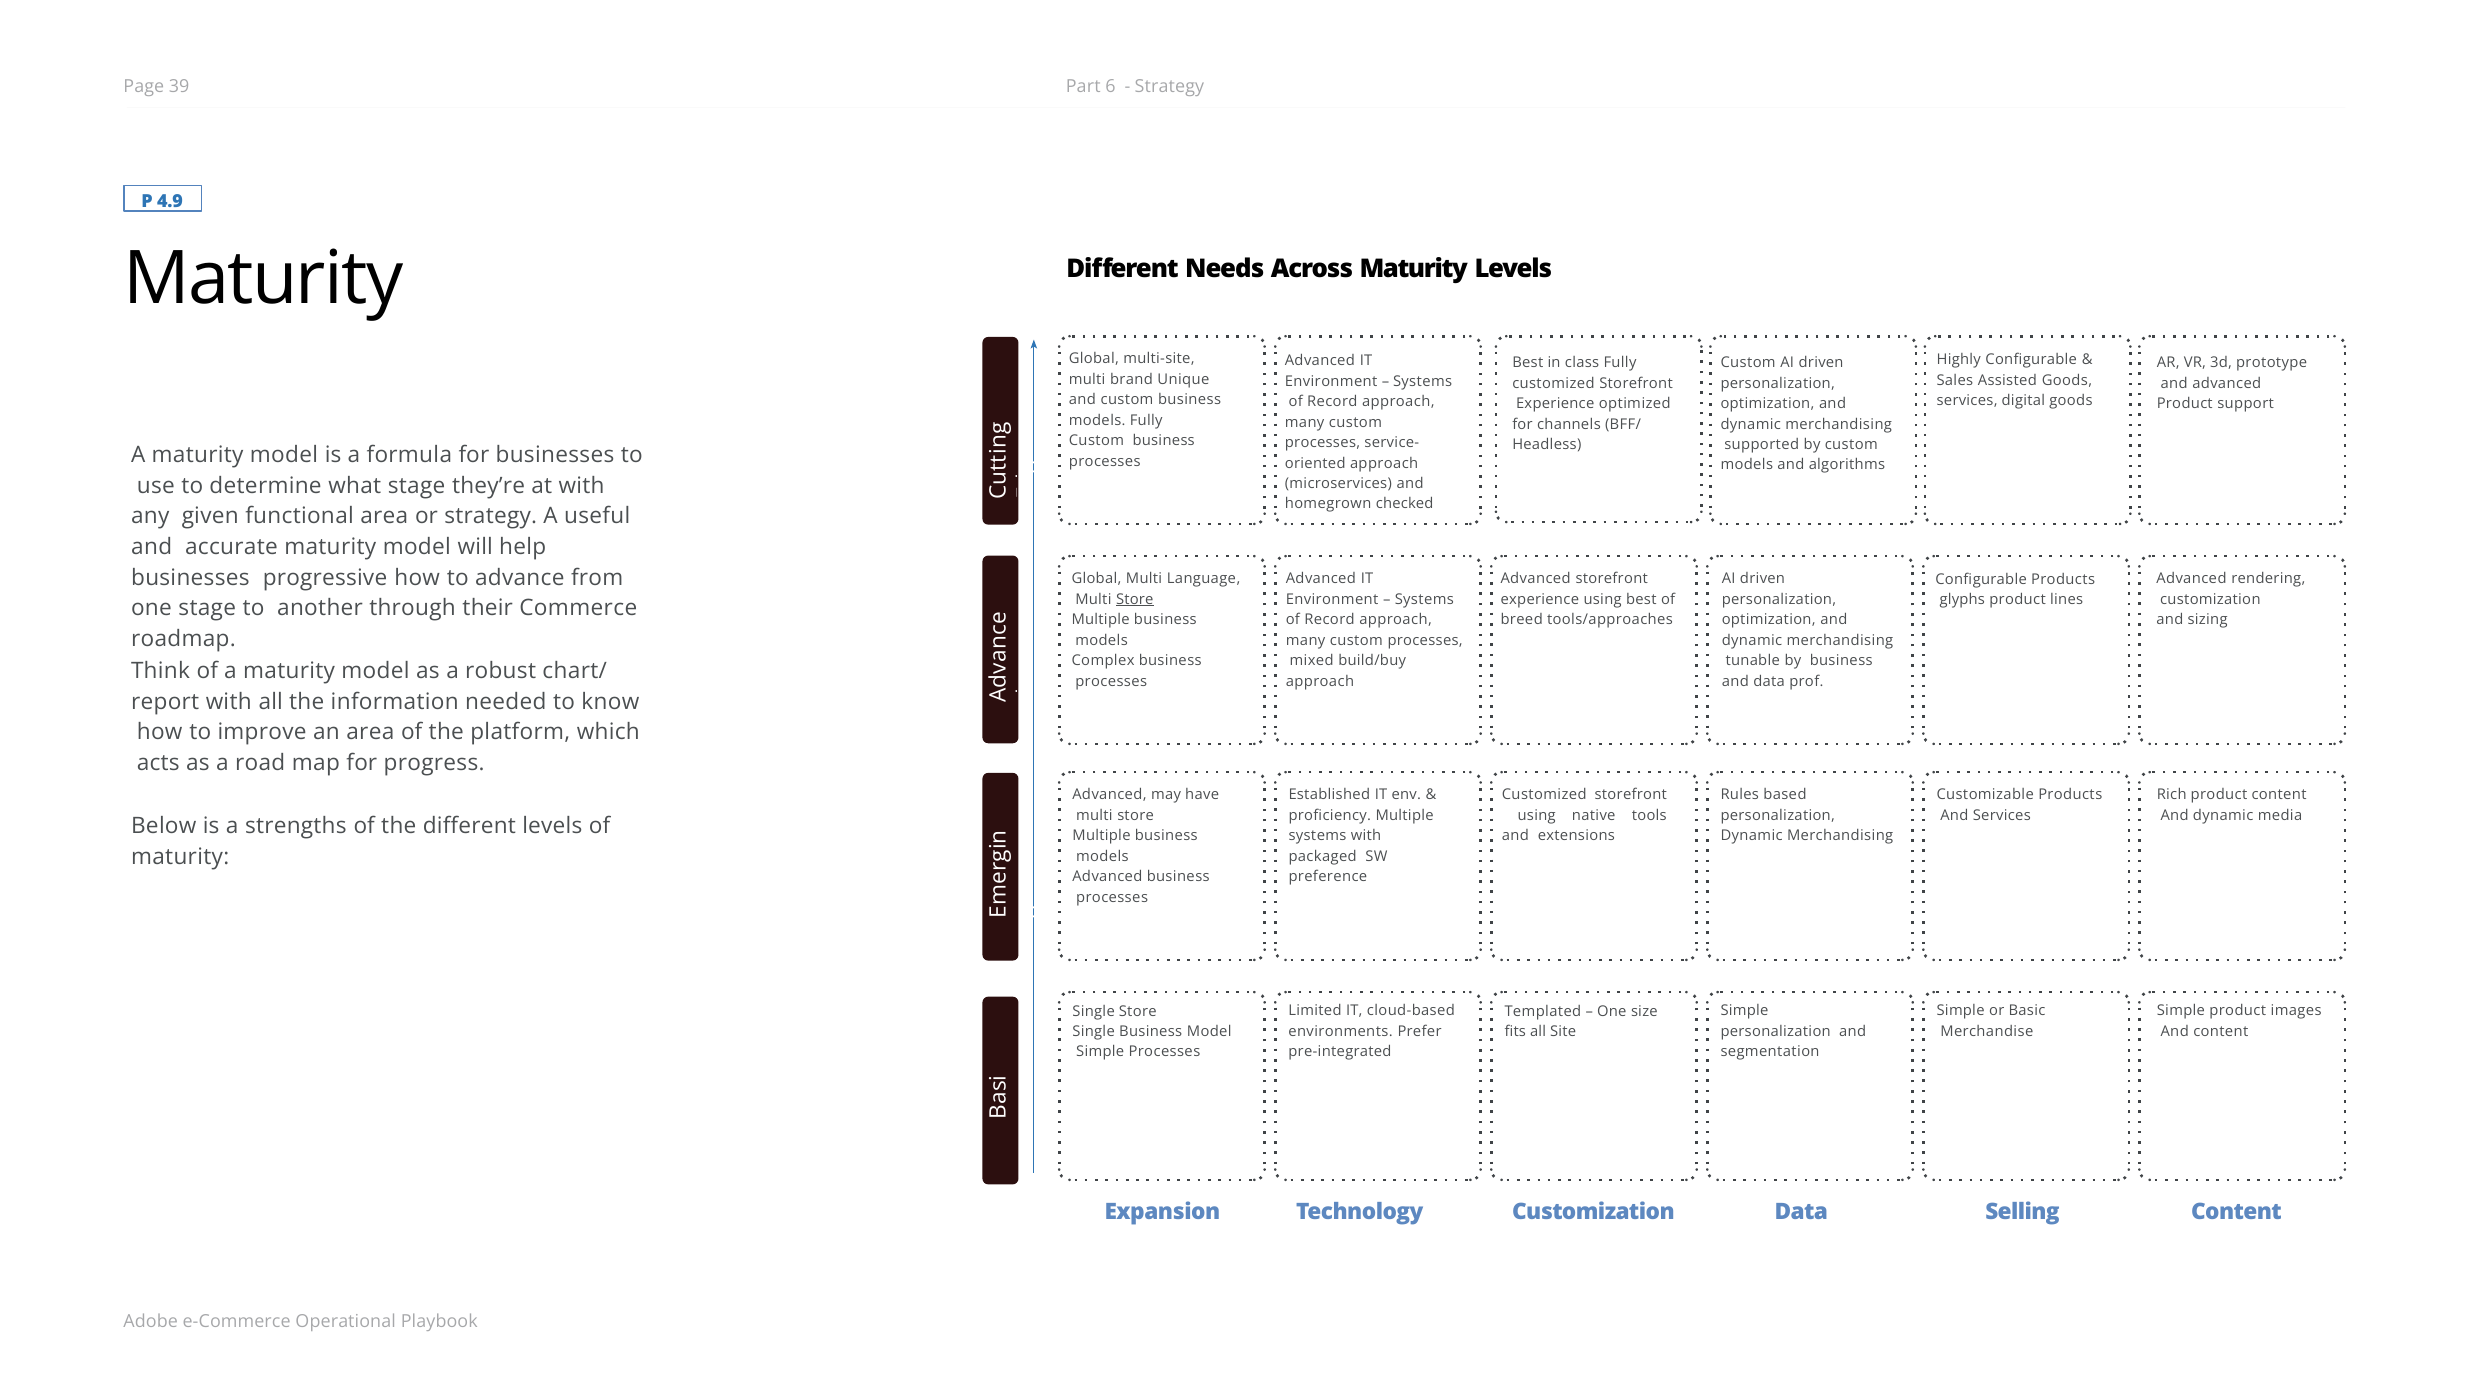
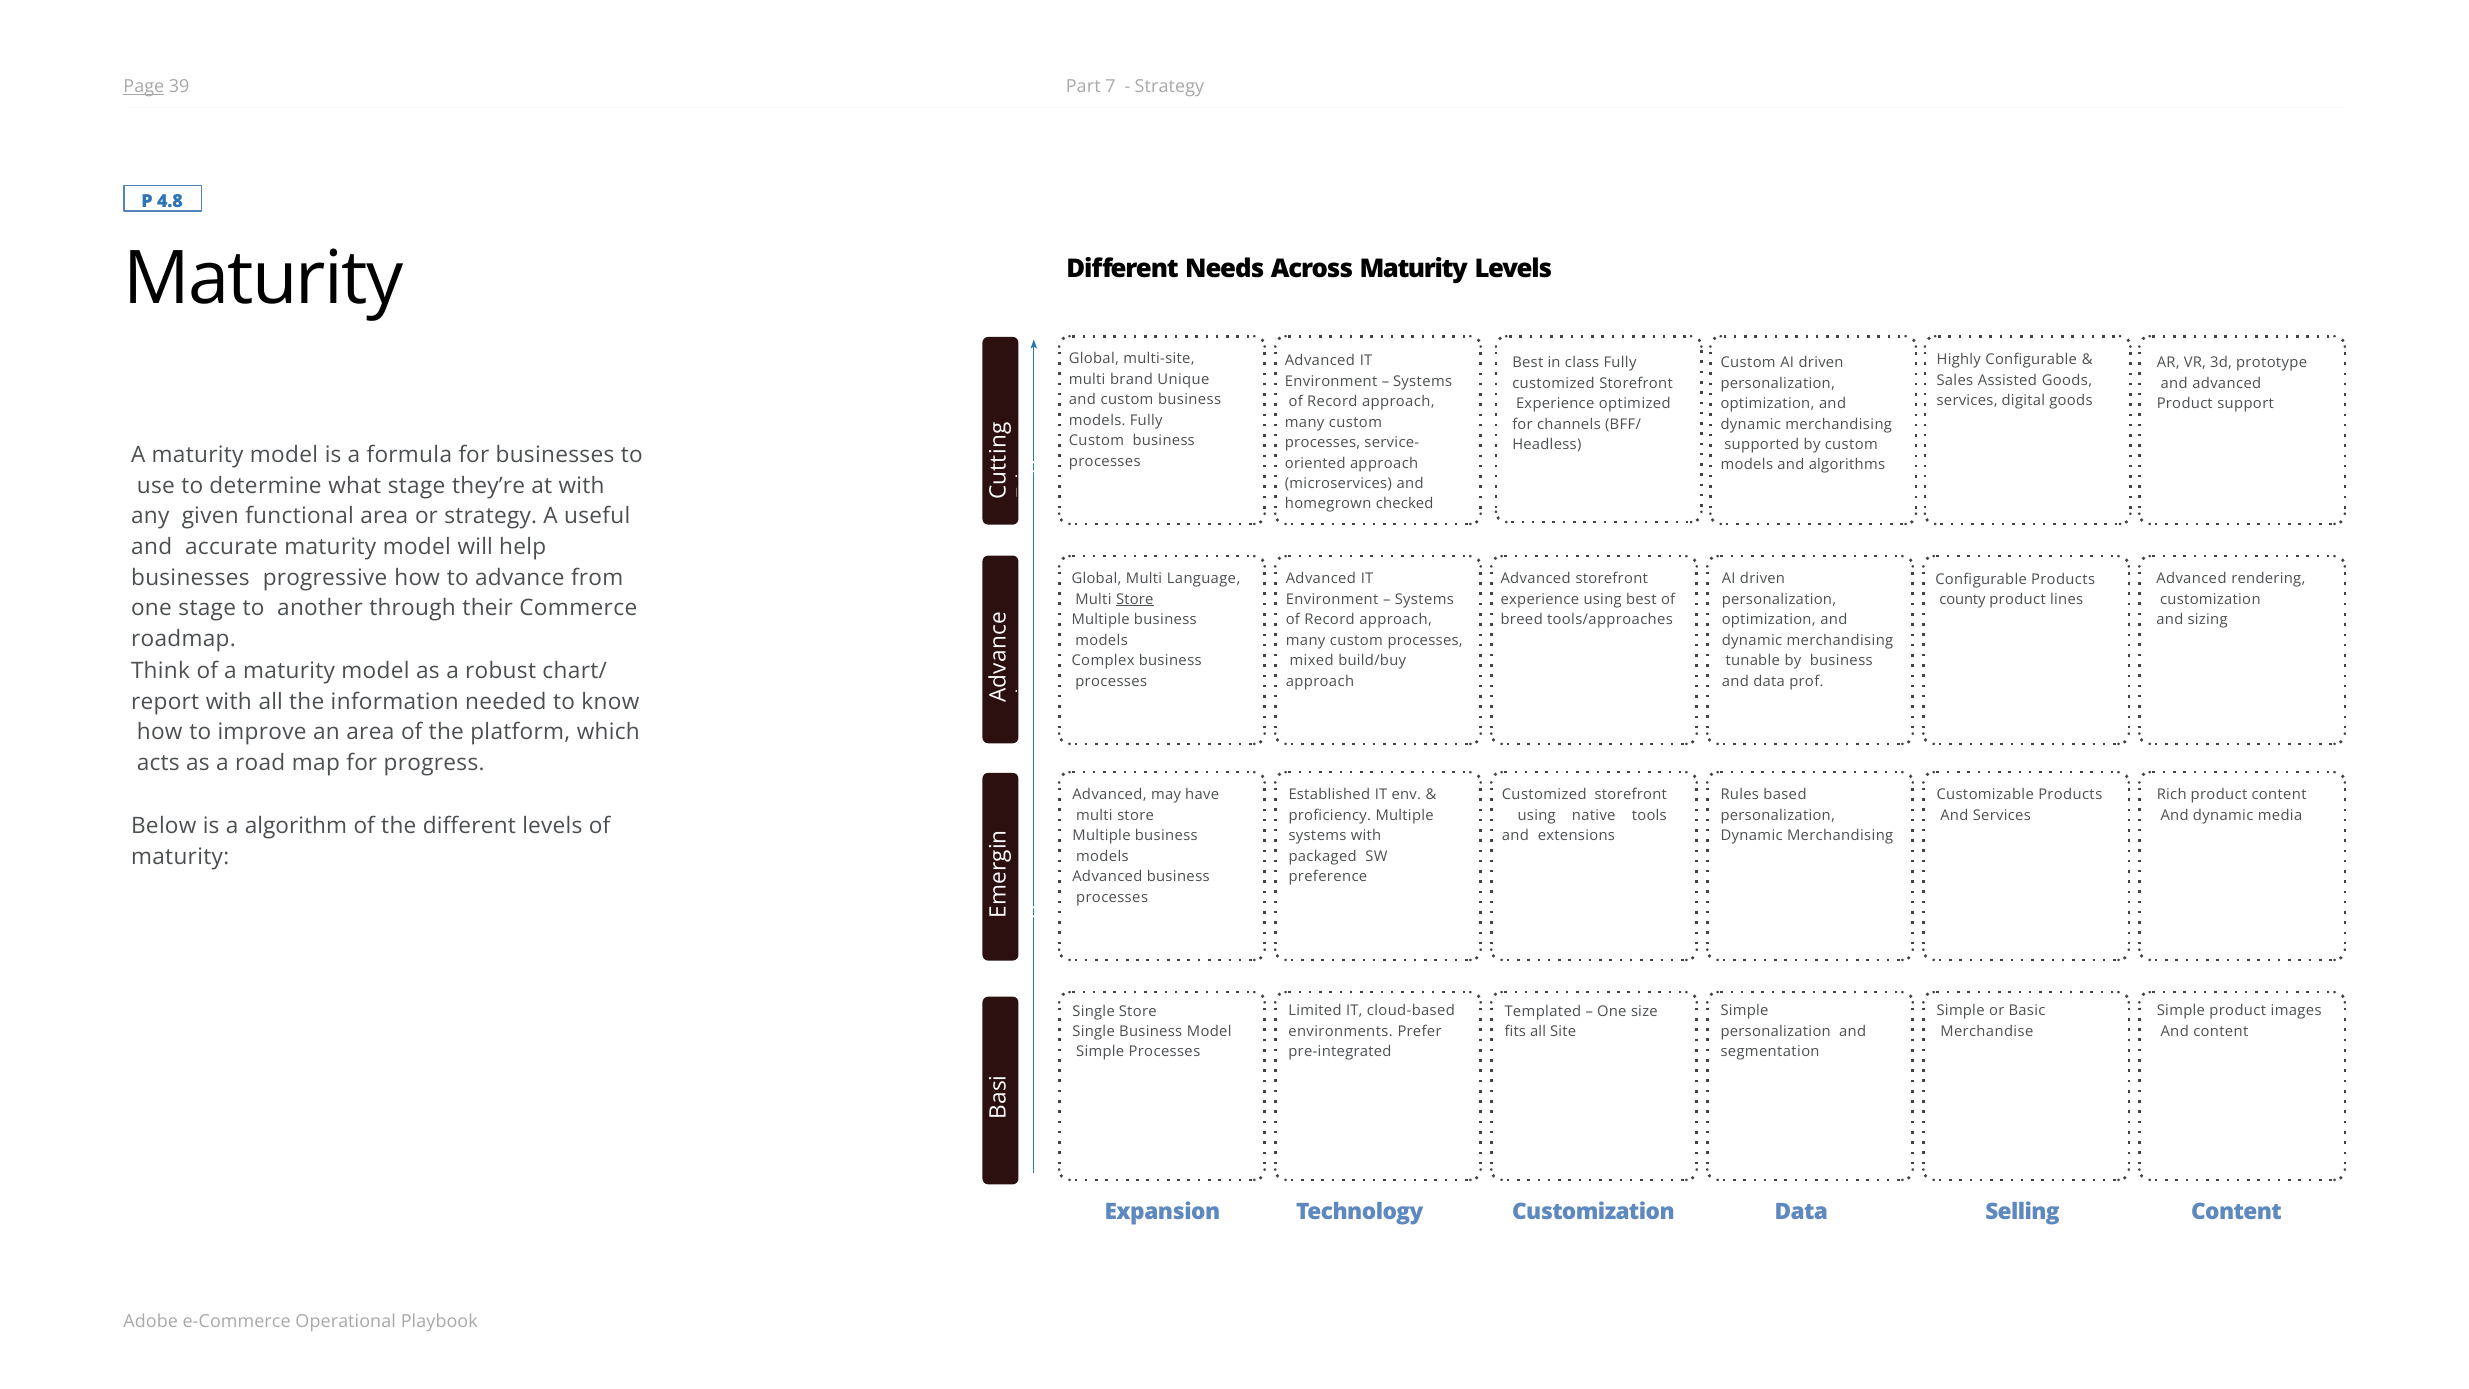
Page underline: none -> present (144, 87)
6: 6 -> 7 (1110, 87)
4.9: 4.9 -> 4.8 (170, 202)
glyphs: glyphs -> county (1962, 600)
strengths: strengths -> algorithm (296, 826)
